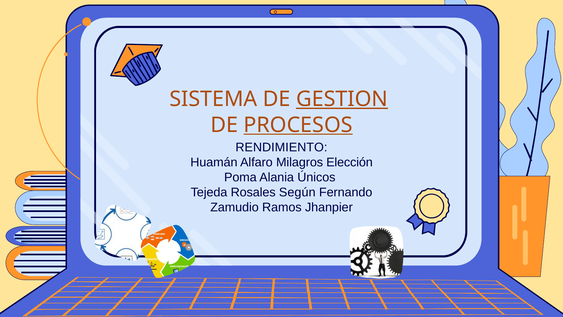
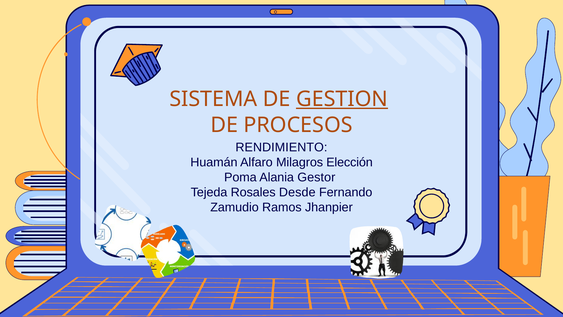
PROCESOS underline: present -> none (298, 125)
Únicos: Únicos -> Gestor (316, 177)
Según: Según -> Desde (297, 192)
